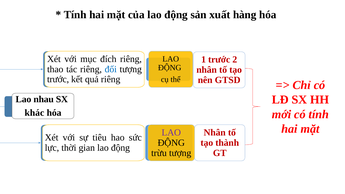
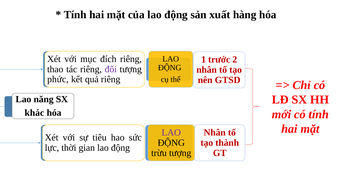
đối colour: blue -> purple (111, 69)
trước: trước -> phức (58, 79)
nhau: nhau -> năng (44, 99)
